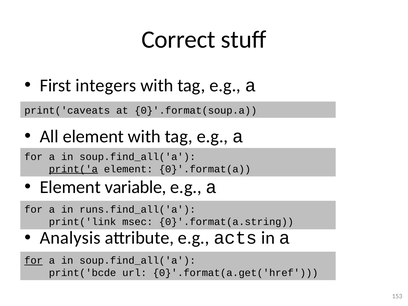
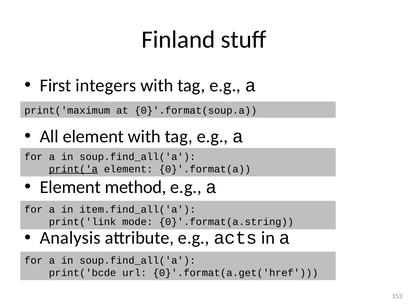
Correct: Correct -> Finland (178, 39)
print('caveats: print('caveats -> print('maximum (67, 110)
variable: variable -> method (136, 187)
runs.find_all('a: runs.find_all('a -> item.find_all('a (138, 210)
msec: msec -> mode (138, 222)
for underline: present -> none (34, 261)
